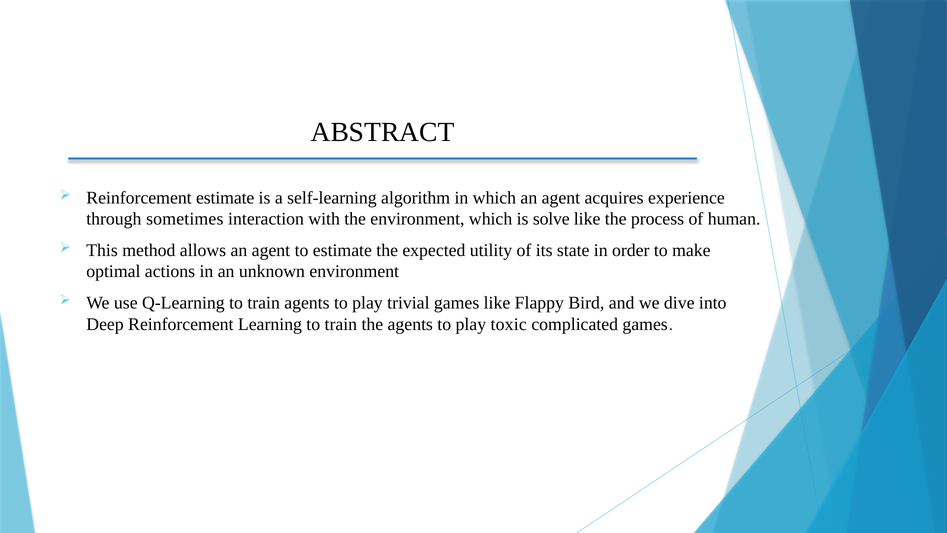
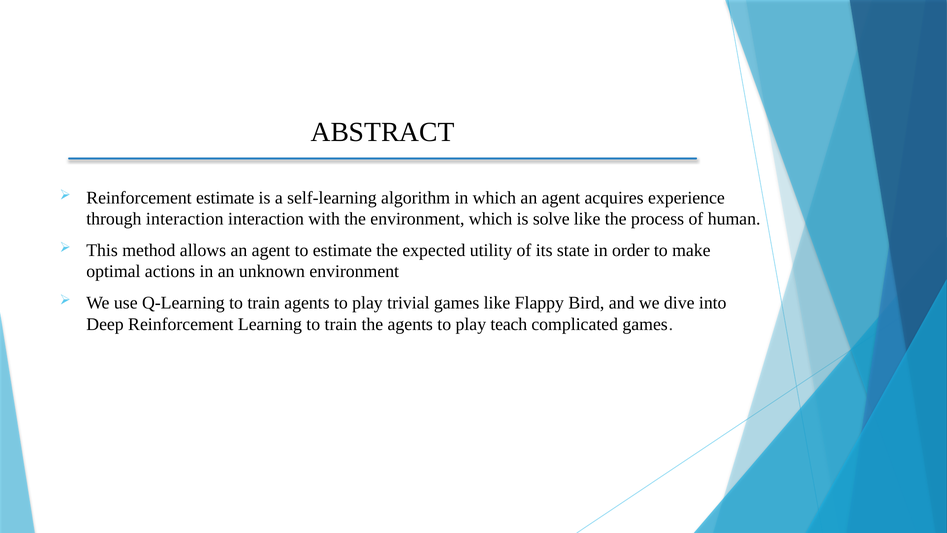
through sometimes: sometimes -> interaction (185, 219)
toxic: toxic -> teach (509, 324)
